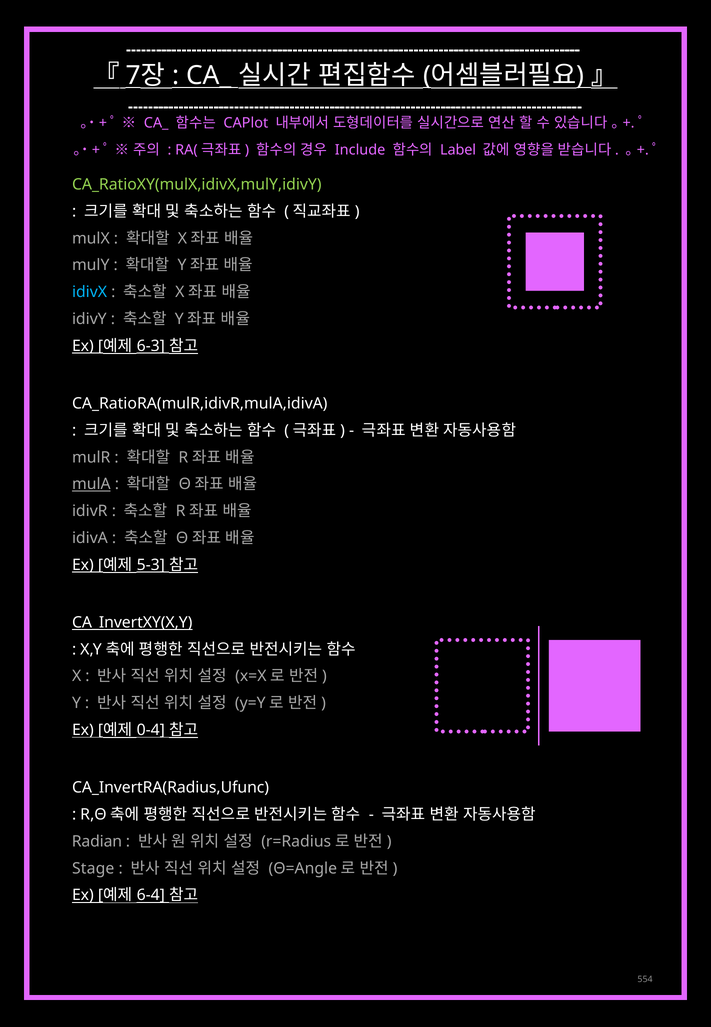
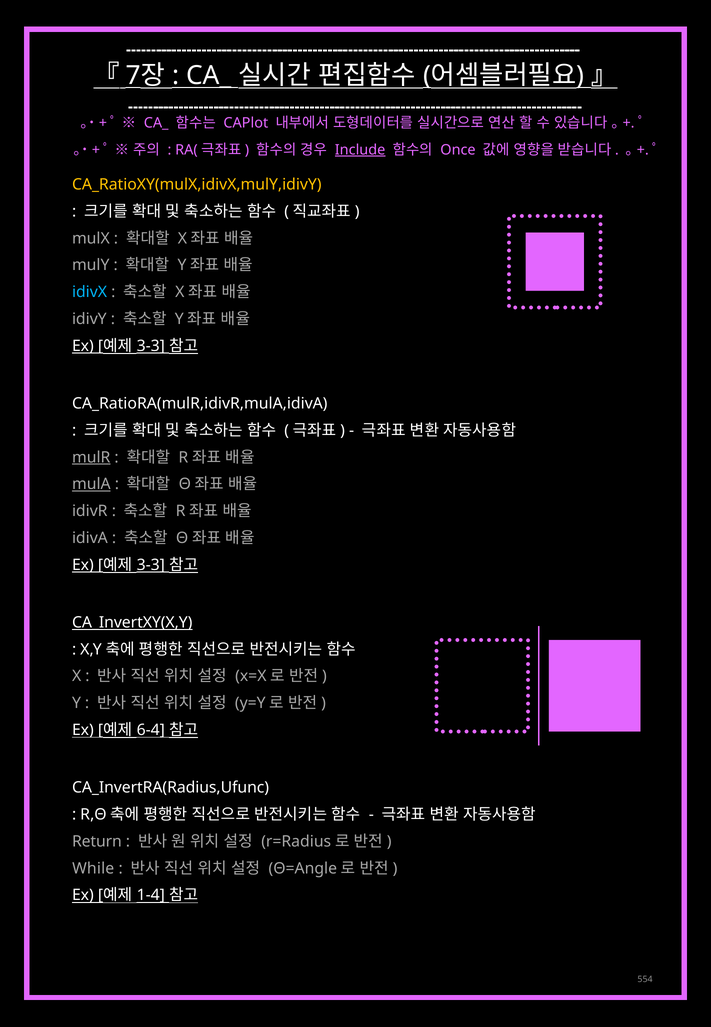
Include underline: none -> present (360, 150)
Label: Label -> Once (458, 150)
CA_RatioXY(mulX,idivX,mulY,idivY colour: light green -> yellow (197, 185)
6-3: 6-3 -> 3-3 (151, 346)
mulR underline: none -> present (91, 457)
5-3: 5-3 -> 3-3 (151, 565)
0-4: 0-4 -> 6-4 (151, 730)
Radian: Radian -> Return (97, 841)
Stage: Stage -> While (93, 868)
6-4: 6-4 -> 1-4 (151, 895)
